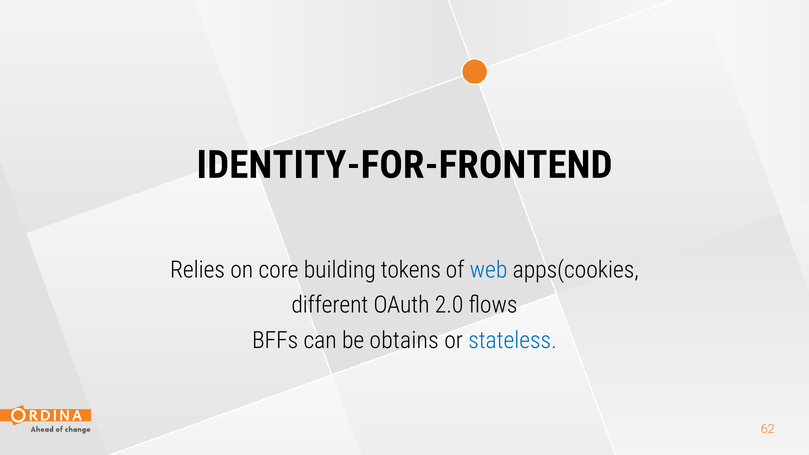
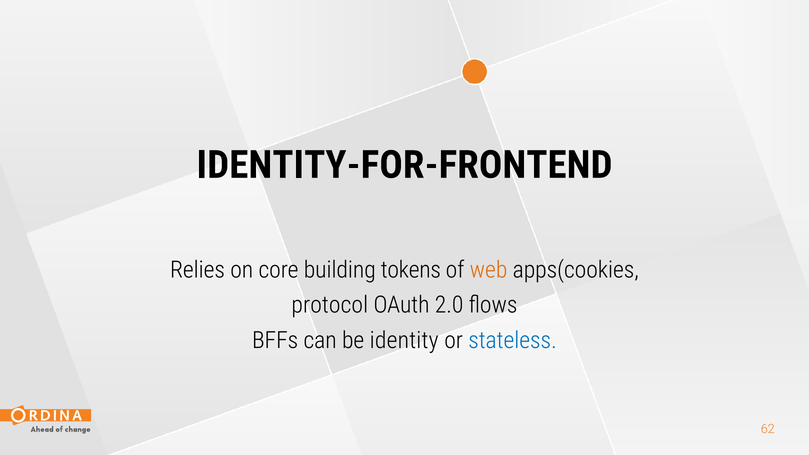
web colour: blue -> orange (489, 270)
different: different -> protocol (330, 305)
obtains: obtains -> identity (404, 341)
